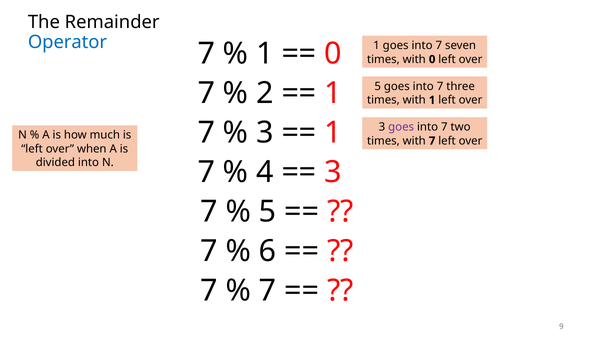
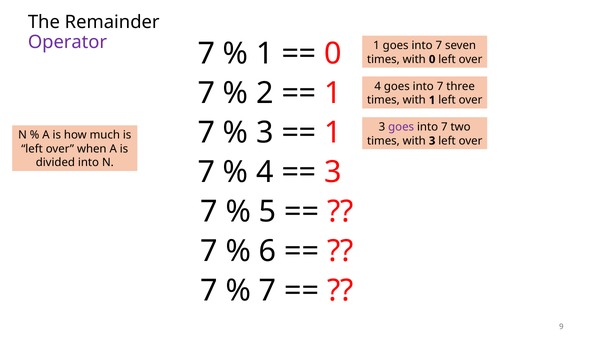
Operator colour: blue -> purple (67, 42)
1 5: 5 -> 4 (378, 86)
with 7: 7 -> 3 (432, 141)
